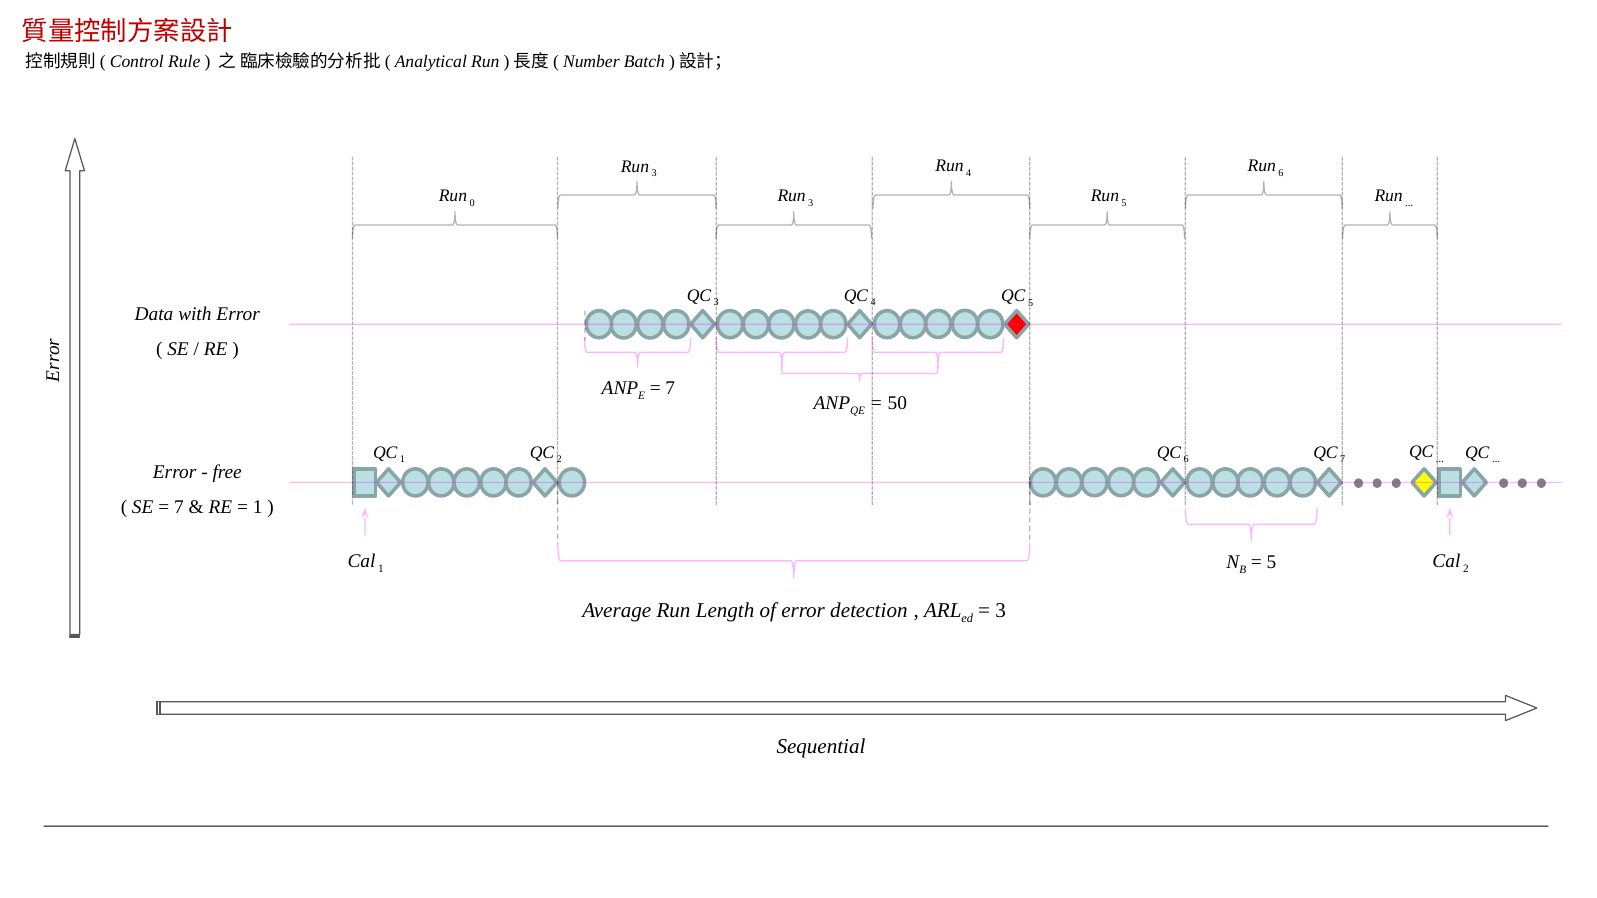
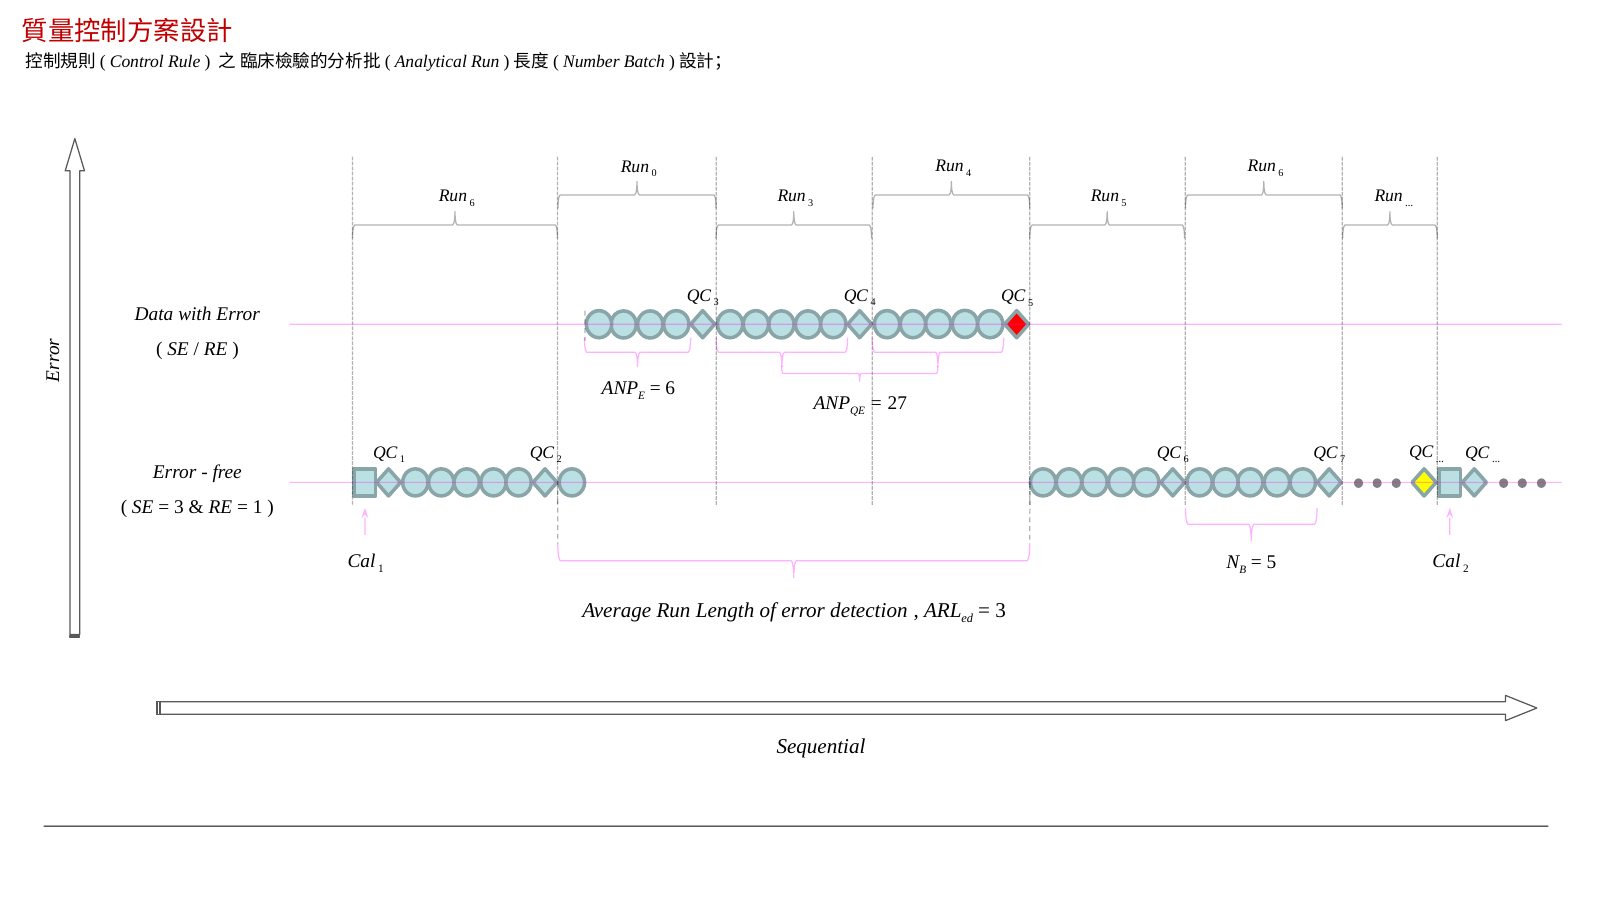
3: 3 -> 0 (654, 173)
0: 0 -> 6 (472, 203)
7: 7 -> 6 (670, 388)
50: 50 -> 27 (897, 403)
7: 7 -> 3 (179, 507)
